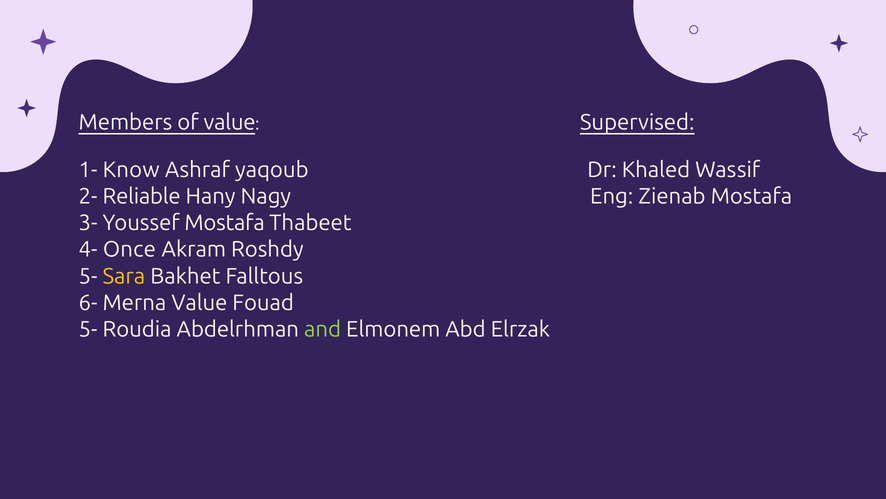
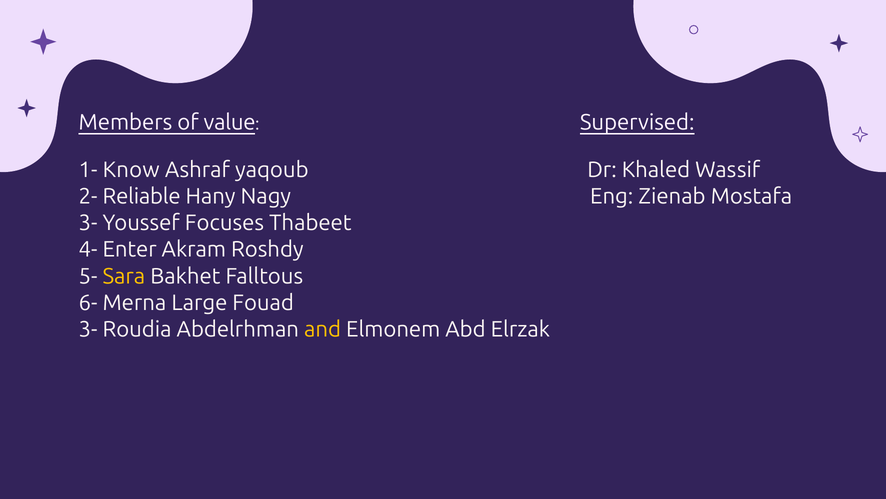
Youssef Mostafa: Mostafa -> Focuses (224, 223)
Once: Once -> Enter (130, 249)
Merna Value: Value -> Large (199, 302)
5-: 5- -> 3- (88, 329)
and colour: light green -> yellow (323, 329)
